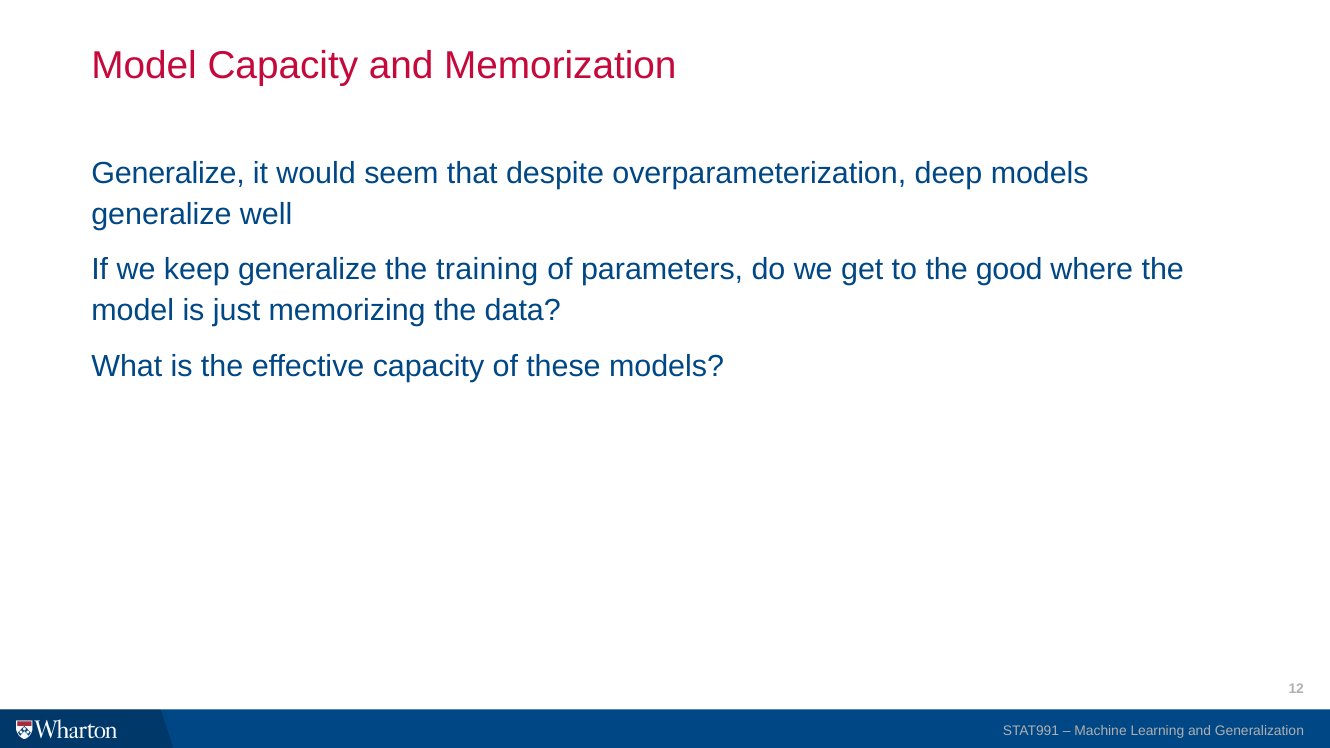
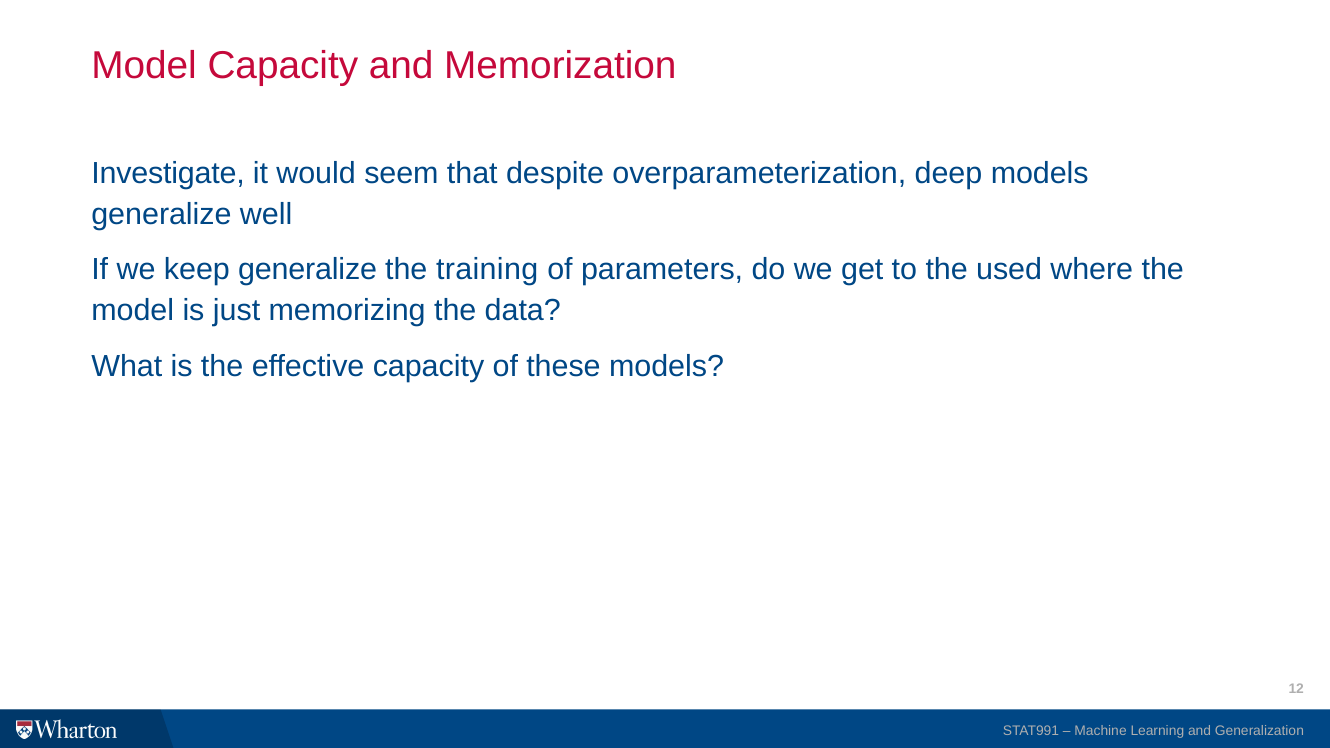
Generalize: Generalize -> Investigate (168, 173)
good: good -> used (1009, 270)
